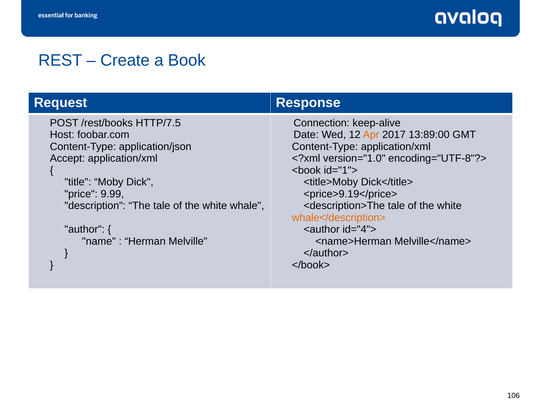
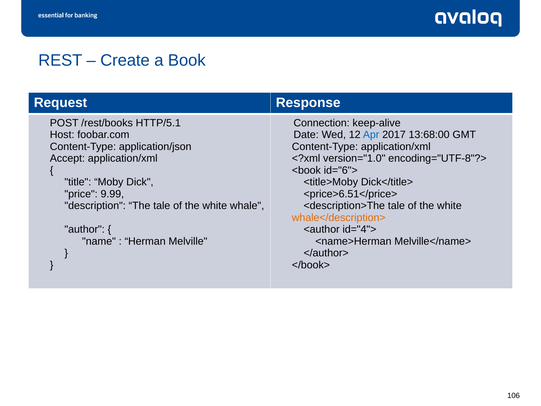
HTTP/7.5: HTTP/7.5 -> HTTP/5.1 (158, 123)
Apr colour: orange -> blue (371, 135)
13:89:00: 13:89:00 -> 13:68:00 (429, 135)
id="1">: id="1"> -> id="6"> (341, 170)
<price>9.19</price>: <price>9.19</price> -> <price>6.51</price> (350, 194)
